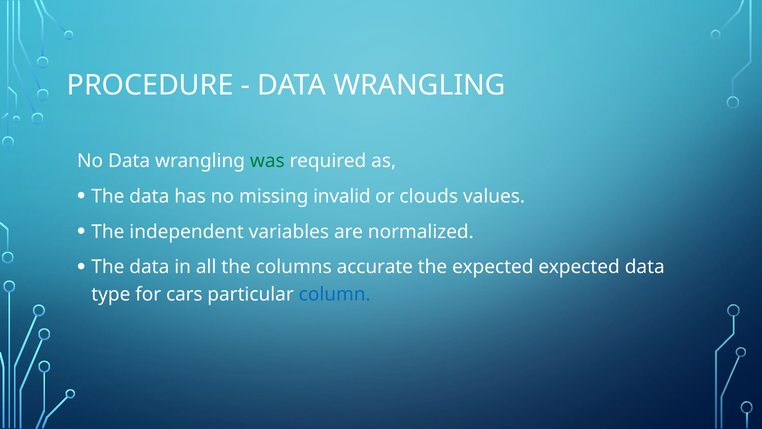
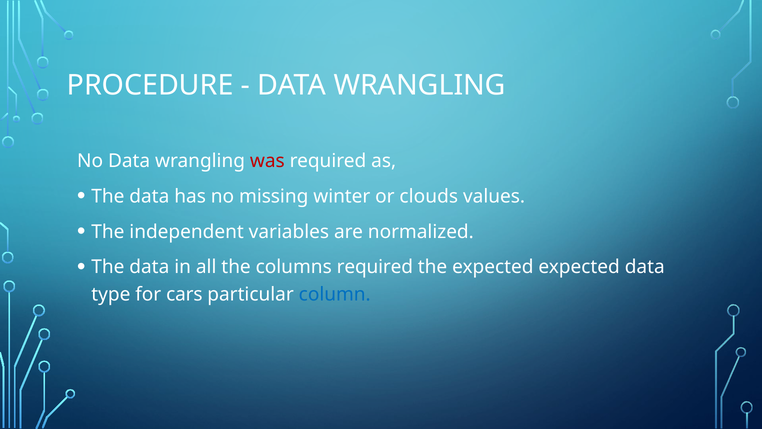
was colour: green -> red (267, 161)
invalid: invalid -> winter (342, 196)
columns accurate: accurate -> required (375, 267)
